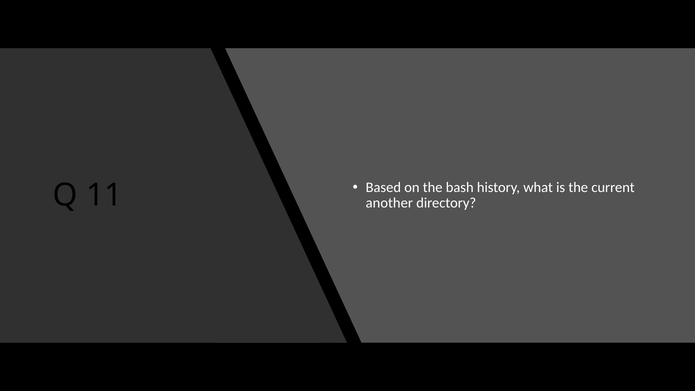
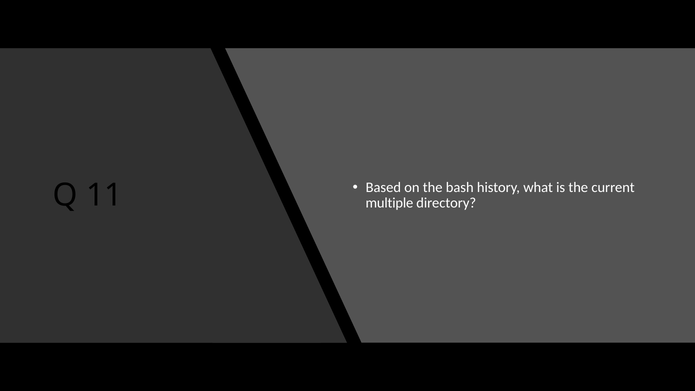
another: another -> multiple (389, 203)
